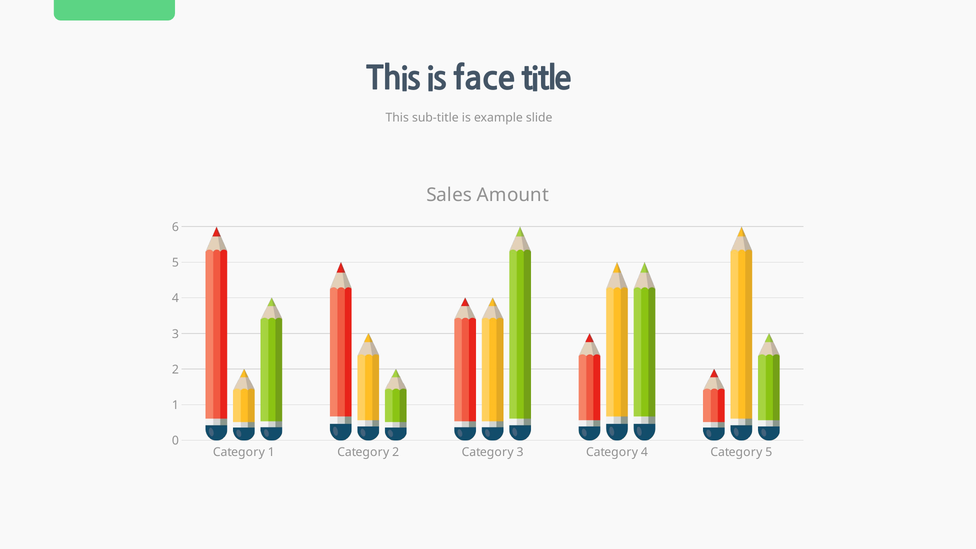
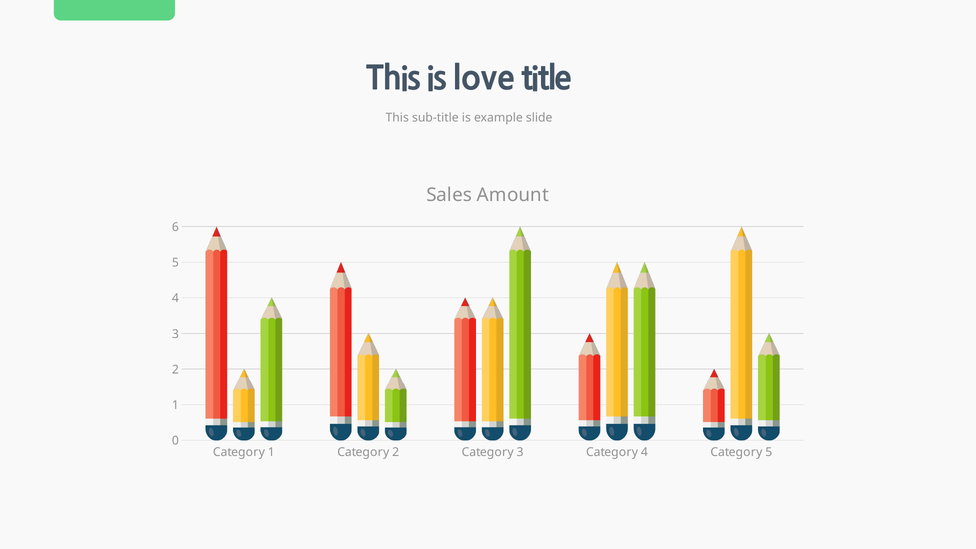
face: face -> love (484, 79)
